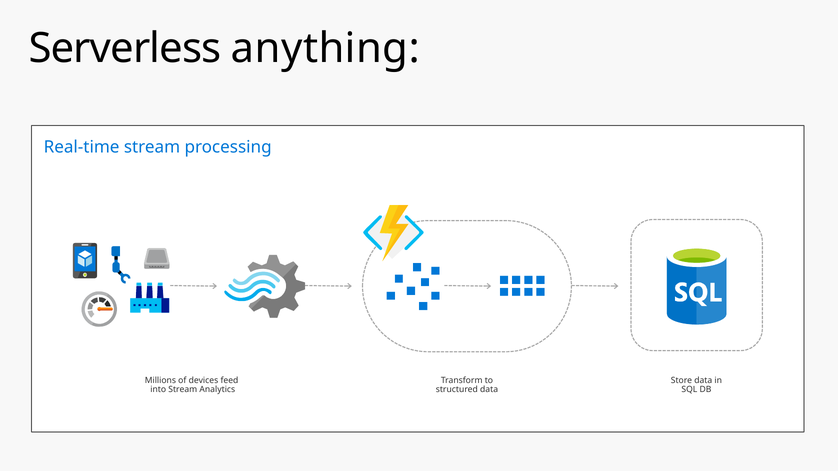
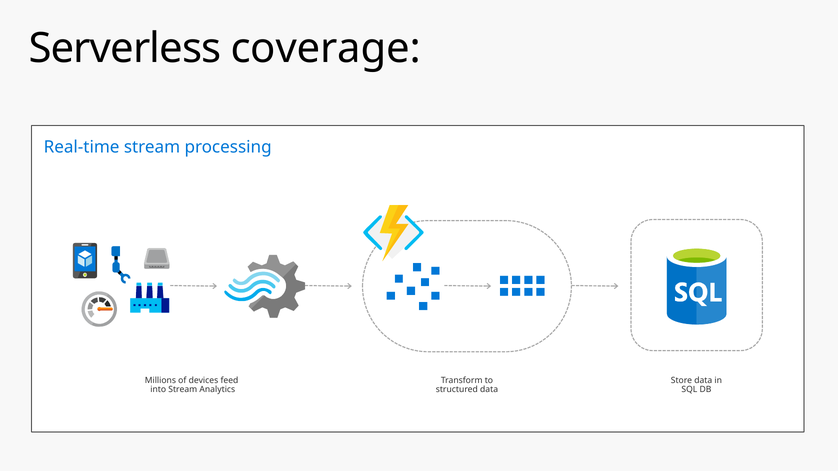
anything: anything -> coverage (326, 49)
